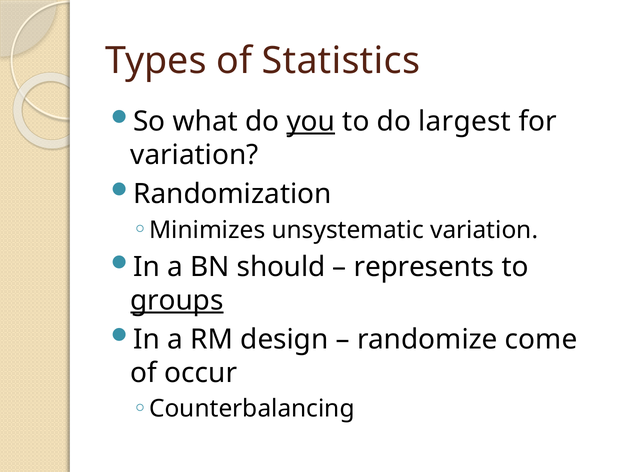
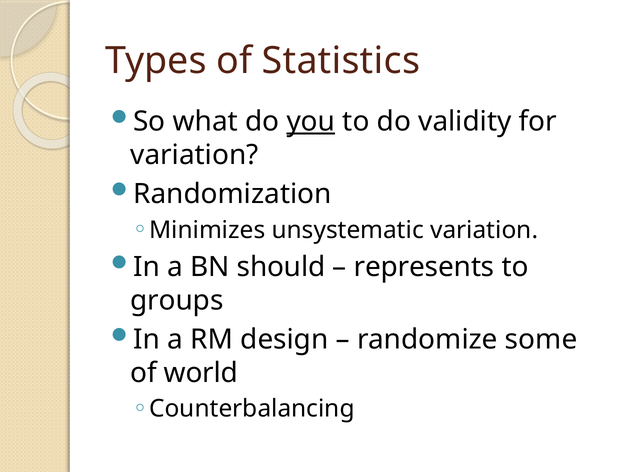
largest: largest -> validity (465, 122)
groups underline: present -> none (177, 301)
come: come -> some (541, 340)
occur: occur -> world (201, 373)
